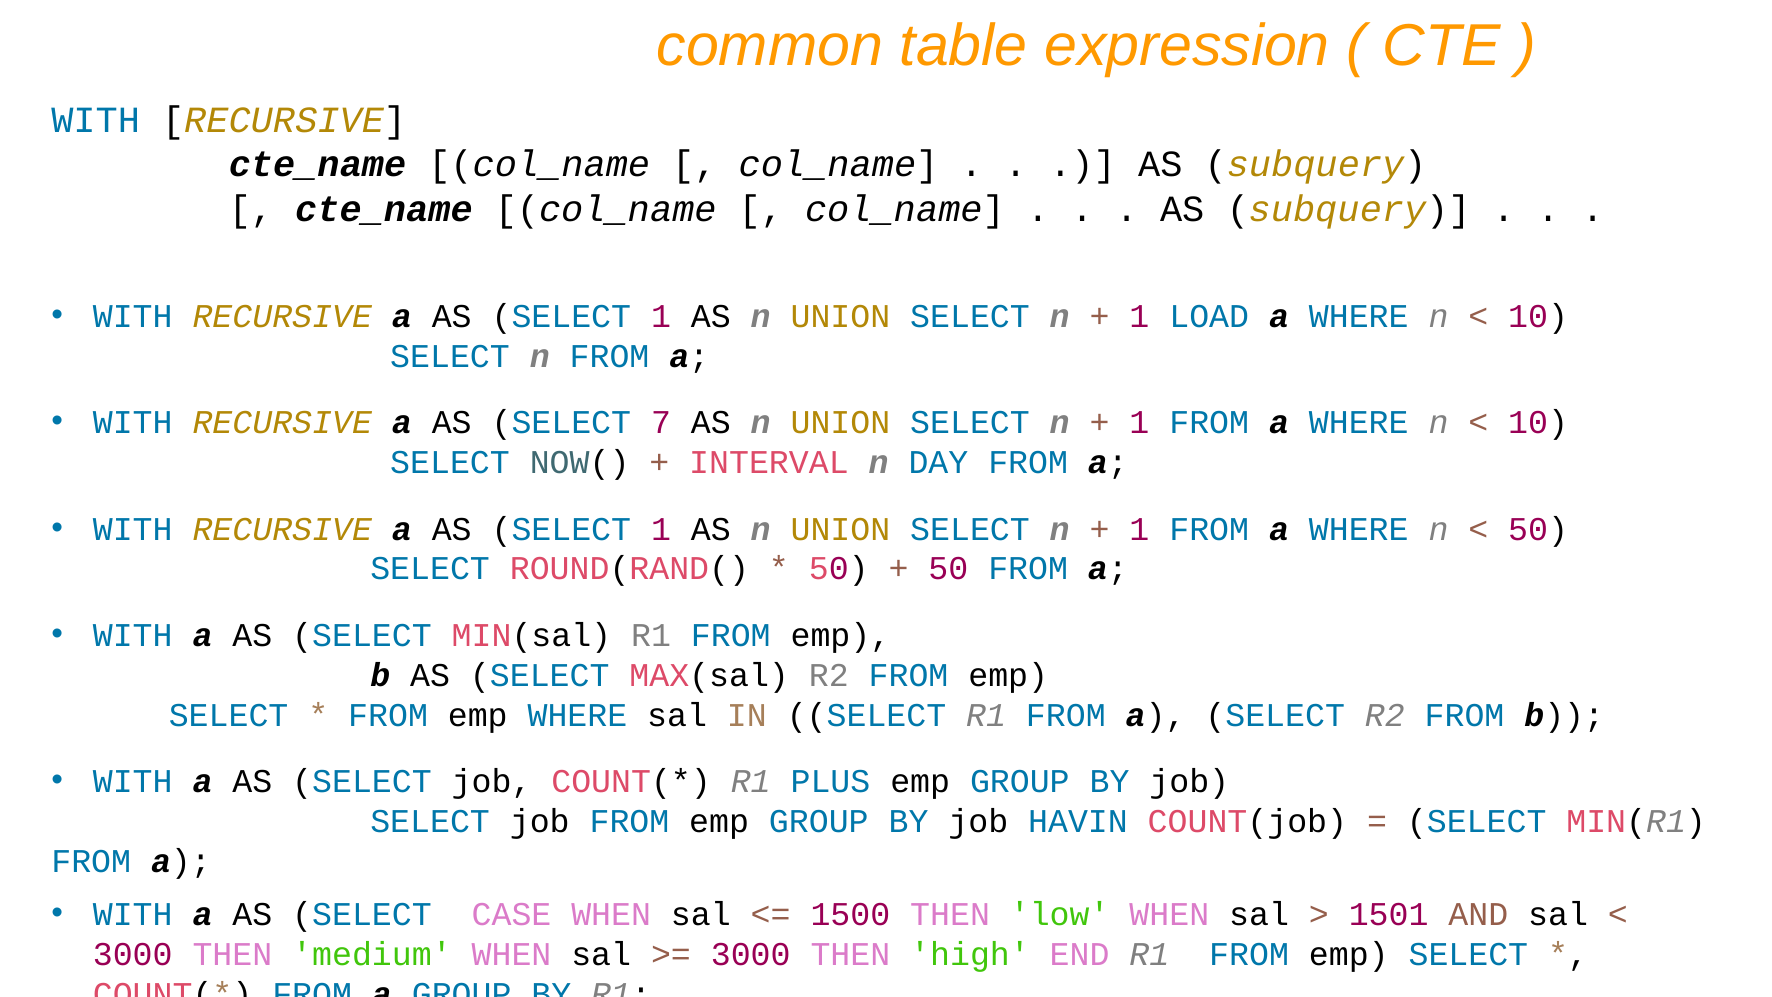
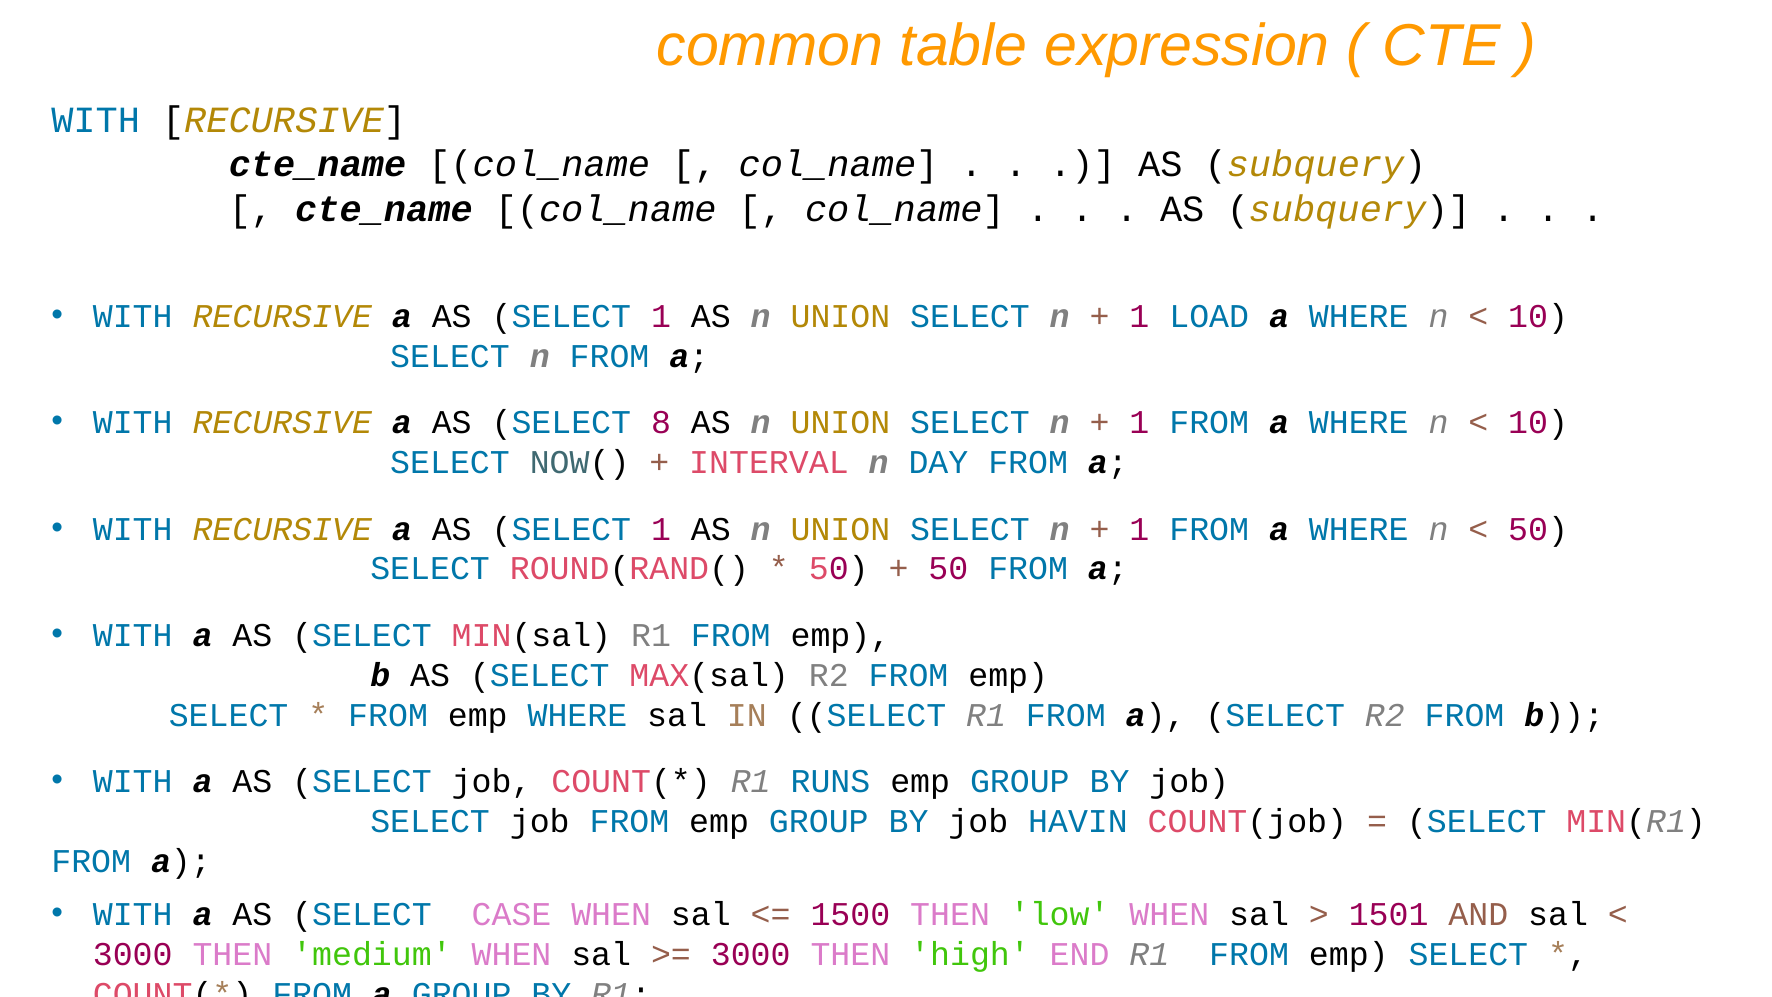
7: 7 -> 8 (661, 423)
PLUS: PLUS -> RUNS (830, 782)
